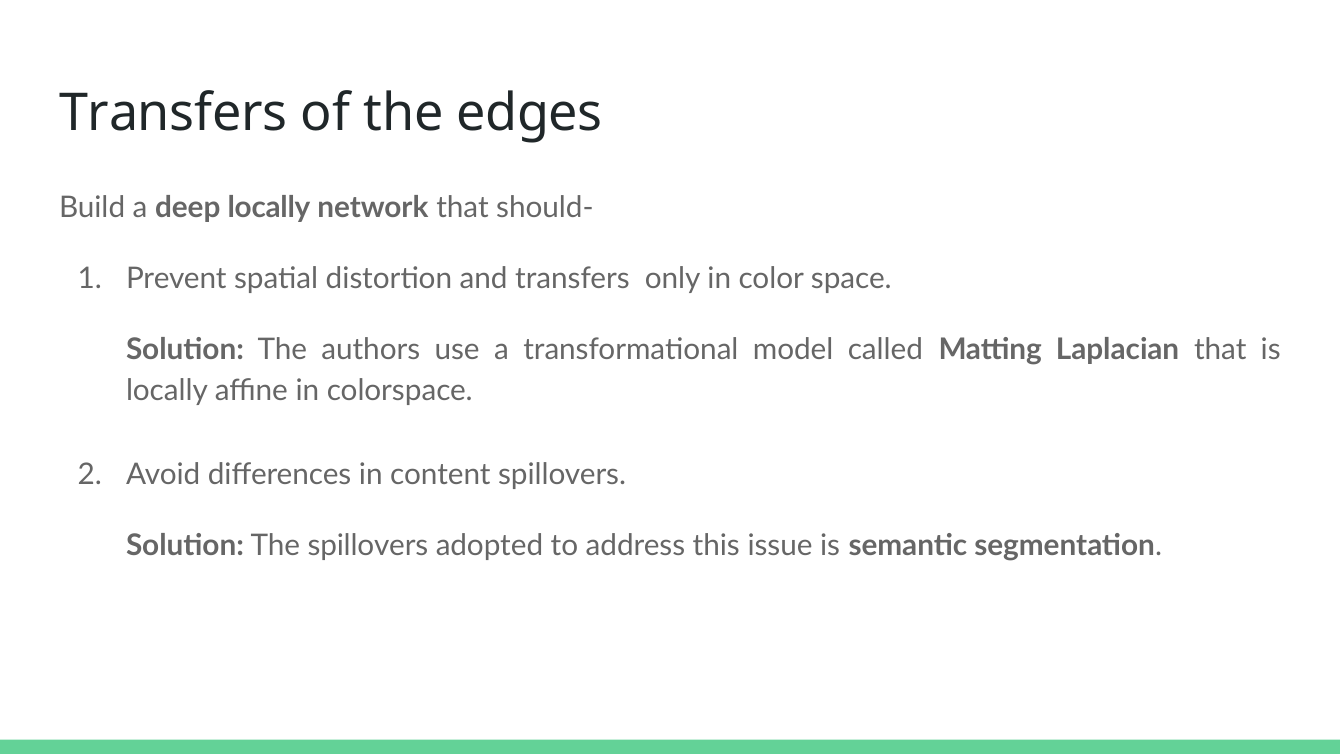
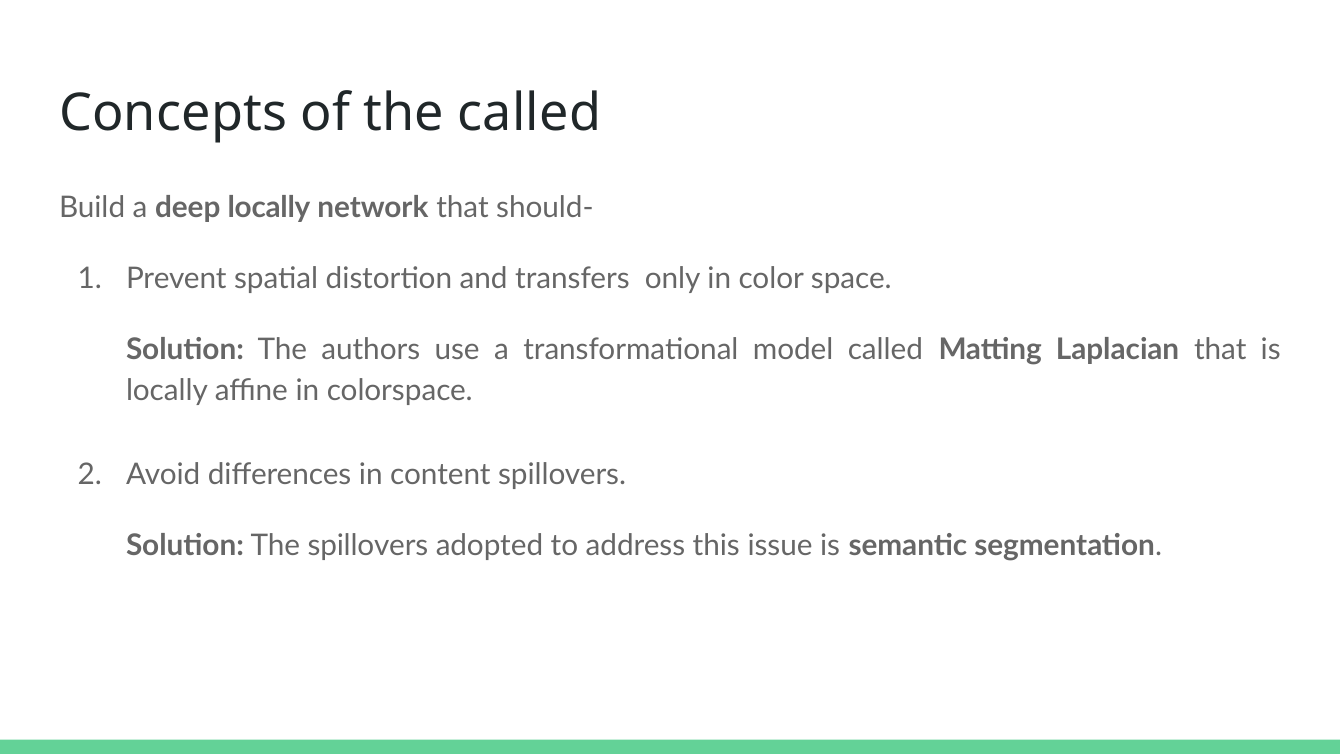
Transfers: Transfers -> Concepts (173, 114)
the edges: edges -> called (529, 114)
